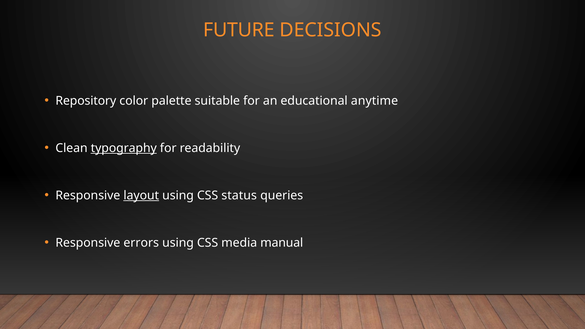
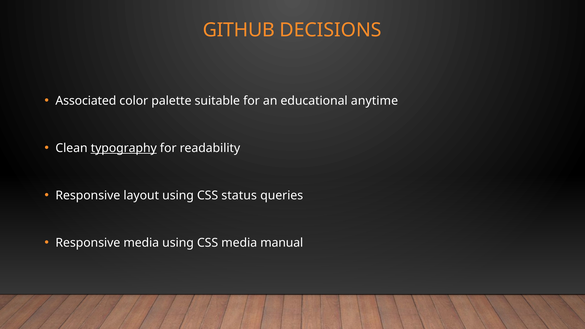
FUTURE: FUTURE -> GITHUB (239, 30)
Repository: Repository -> Associated (86, 101)
layout underline: present -> none (141, 195)
Responsive errors: errors -> media (141, 243)
